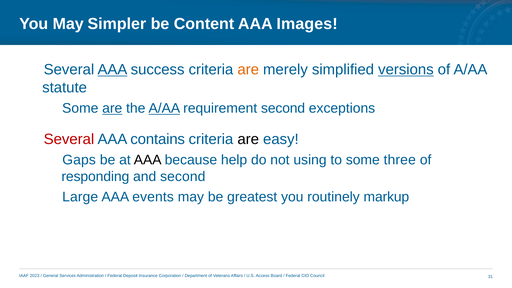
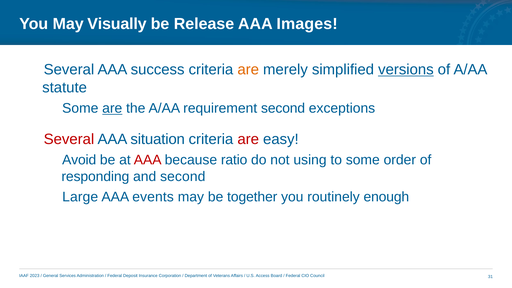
Simpler: Simpler -> Visually (117, 24)
Content: Content -> Release (204, 24)
AAA underline: present -> none (112, 70)
A/AA underline: present -> none (164, 108)
contains: contains -> situation (158, 139)
are colour: black -> red (248, 139)
Gaps: Gaps -> Avoid (79, 160)
AAA colour: black -> red (148, 160)
help: help -> ratio (234, 160)
three: three -> order (400, 160)
greatest: greatest -> together (252, 197)
markup: markup -> enough (386, 197)
